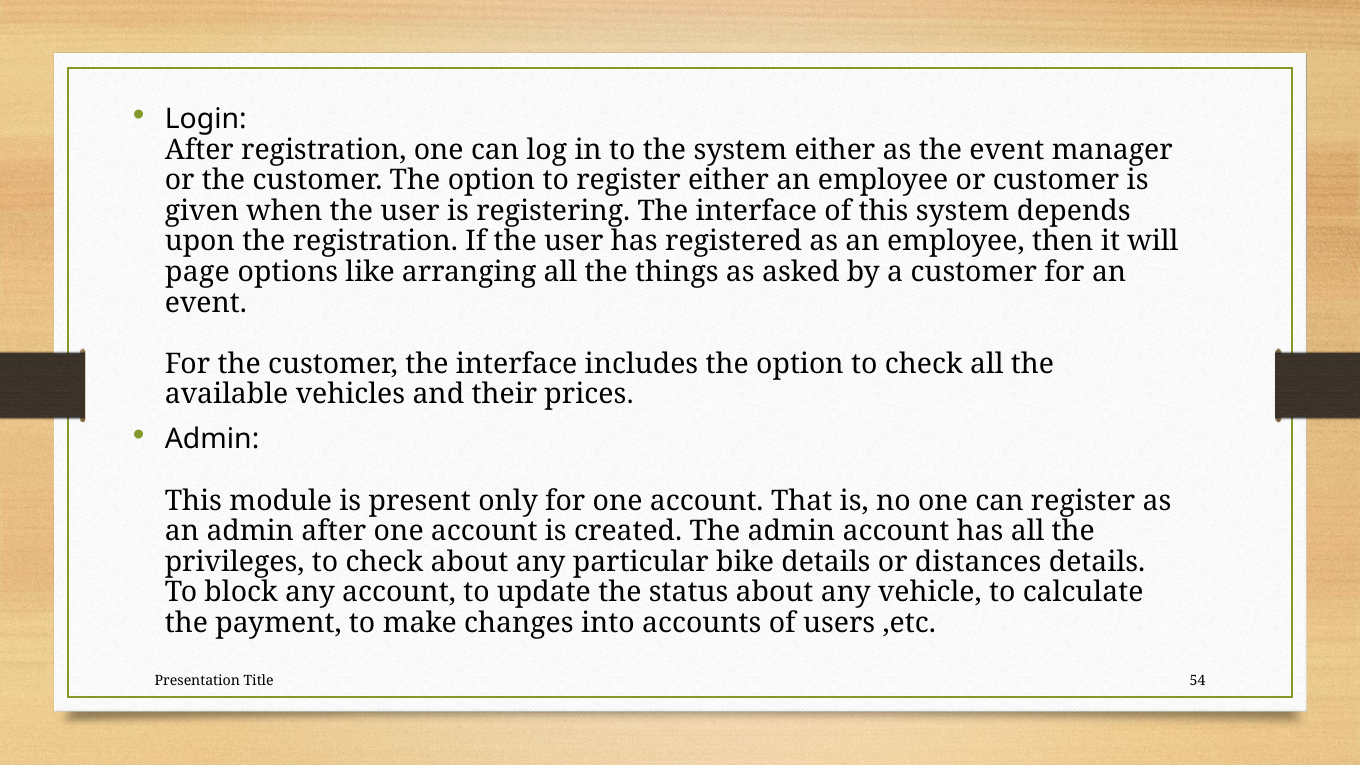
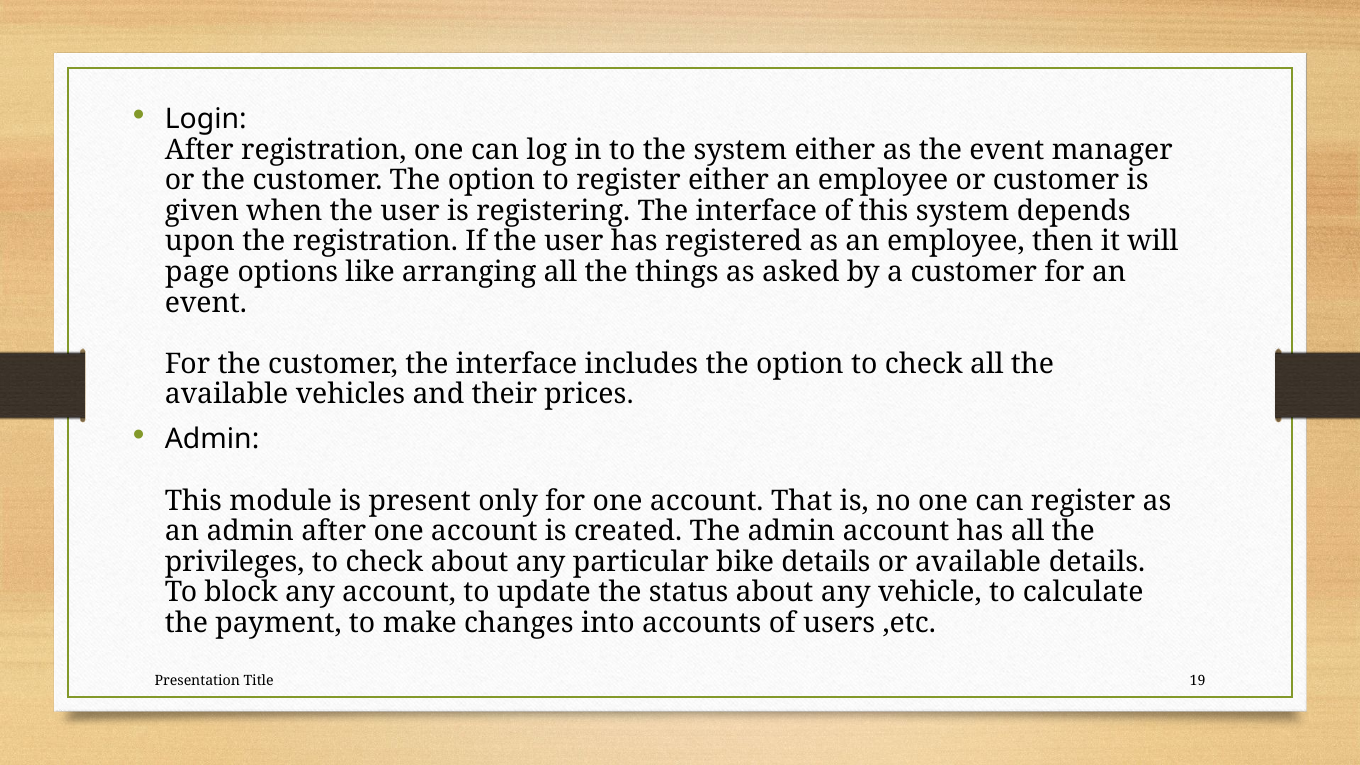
or distances: distances -> available (978, 562)
54: 54 -> 19 (1198, 681)
